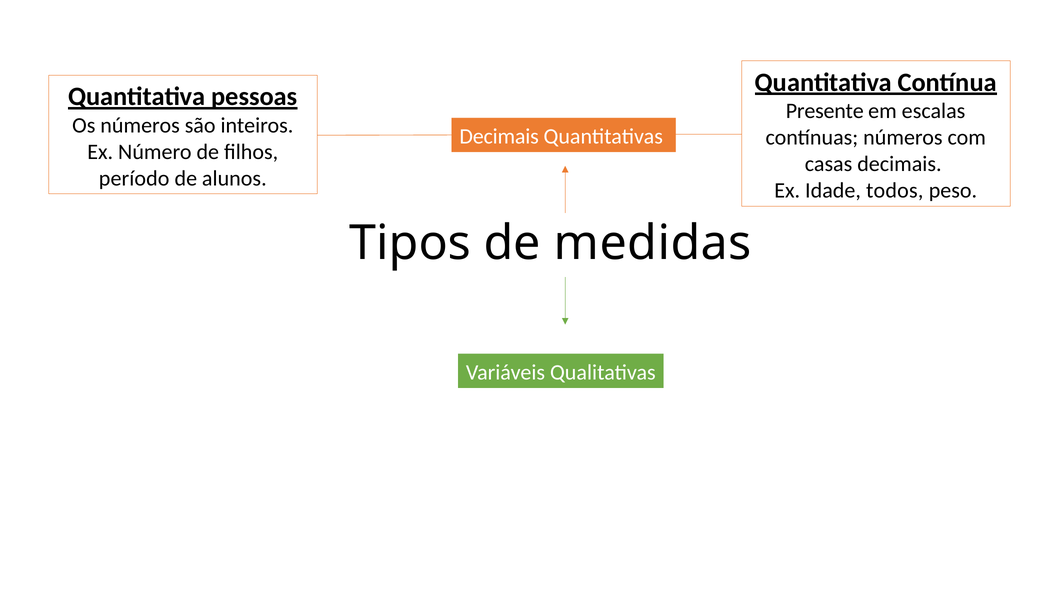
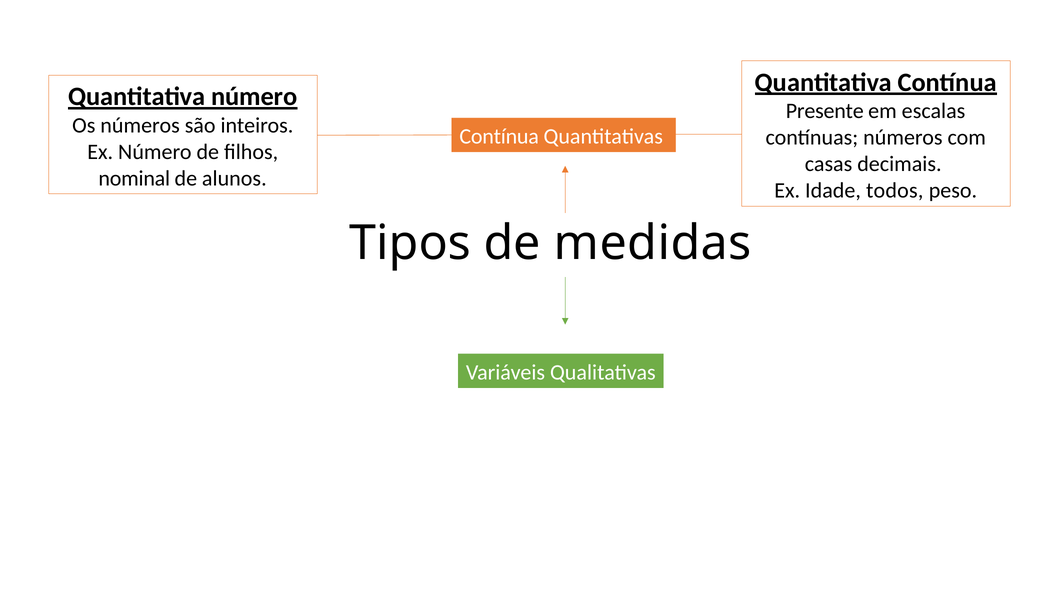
Quantitativa pessoas: pessoas -> número (254, 97)
Decimais: Decimais -> Contínua (499, 136)
período: período -> nominal (134, 178)
